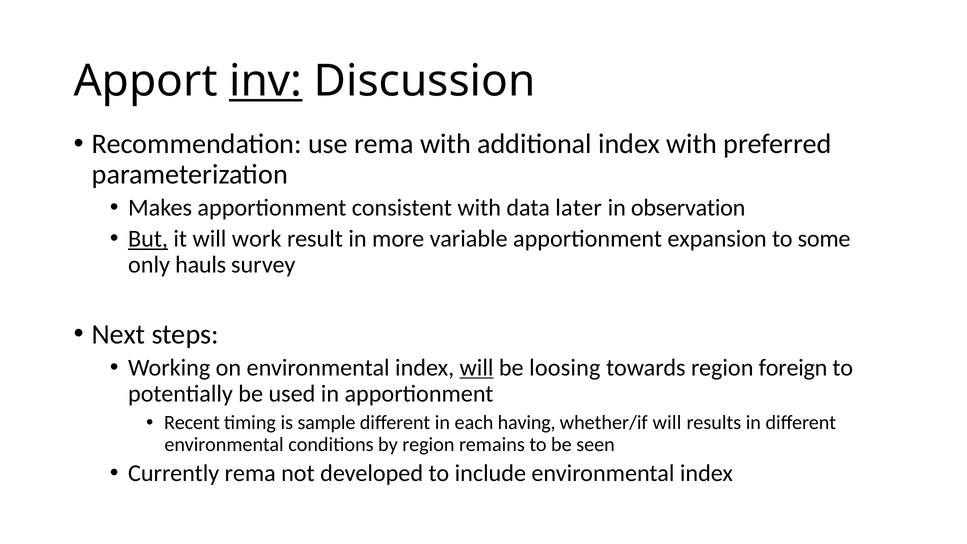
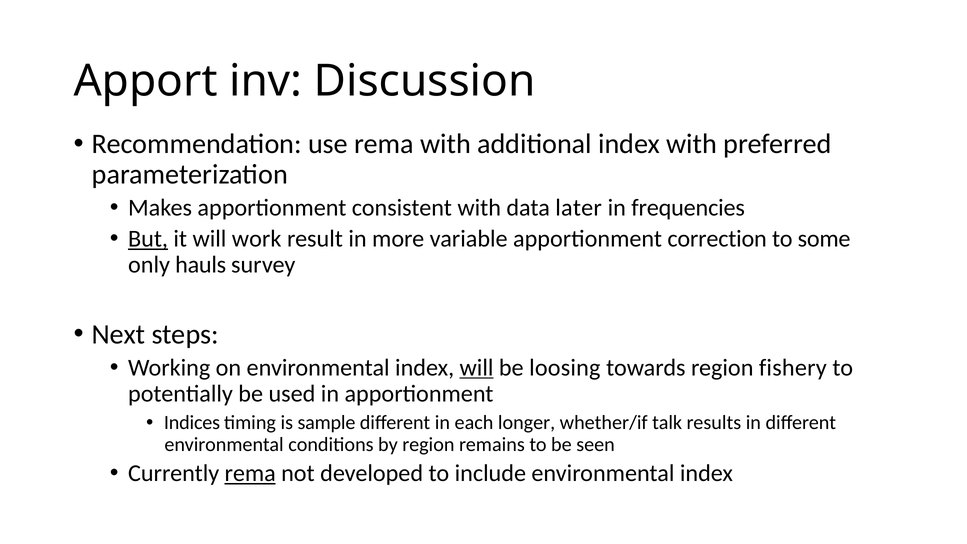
inv underline: present -> none (266, 81)
observation: observation -> frequencies (688, 208)
expansion: expansion -> correction (717, 239)
foreign: foreign -> fishery (793, 368)
Recent: Recent -> Indices (192, 423)
having: having -> longer (527, 423)
whether/if will: will -> talk (667, 423)
rema underline: none -> present (250, 473)
